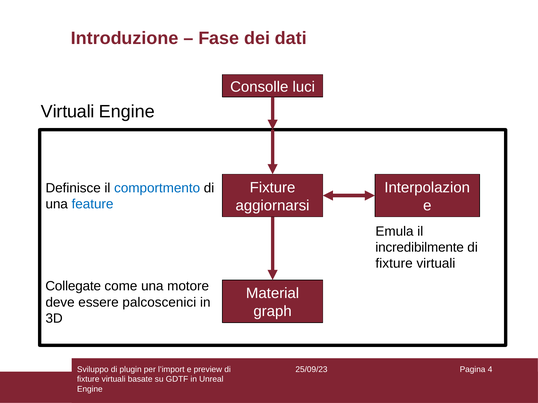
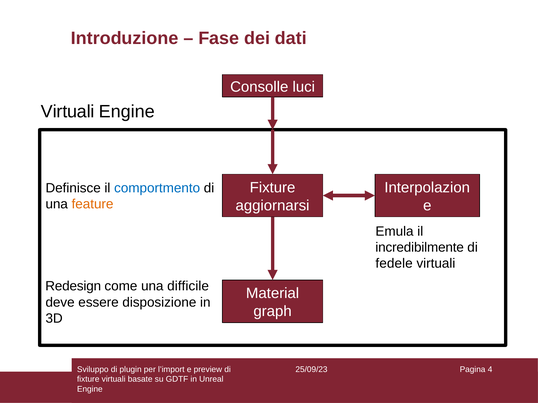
feature colour: blue -> orange (93, 204)
fixture: fixture -> fedele (394, 264)
Collegate: Collegate -> Redesign (73, 286)
motore: motore -> difficile (188, 286)
palcoscenici: palcoscenici -> disposizione (159, 303)
